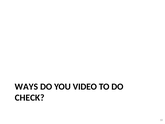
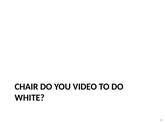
WAYS: WAYS -> CHAIR (26, 86)
CHECK: CHECK -> WHITE (30, 97)
